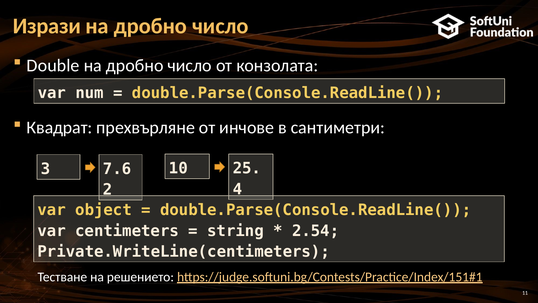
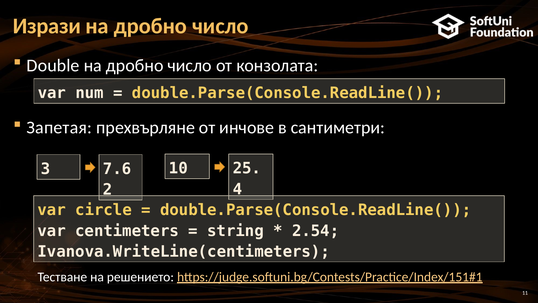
Квадрат: Квадрат -> Запетая (59, 128)
object: object -> circle (104, 210)
Private.WriteLine(centimeters: Private.WriteLine(centimeters -> Ivanova.WriteLine(centimeters (184, 251)
